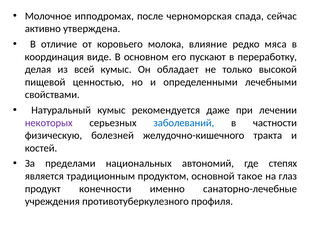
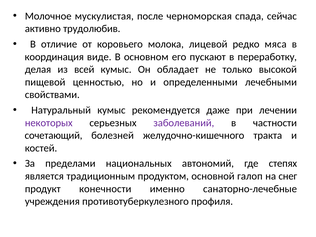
ипподромах: ипподромах -> мускулистая (104, 16)
утверждена: утверждена -> трудолюбив (92, 29)
влияние: влияние -> лицевой (208, 44)
заболеваний colour: blue -> purple (184, 123)
физическую: физическую -> сочетающий (54, 135)
такое: такое -> галоп (250, 176)
глаз: глаз -> снег (288, 176)
